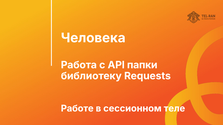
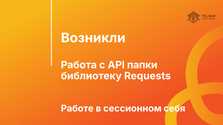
Человека: Человека -> Возникли (93, 38)
теле: теле -> себя (174, 109)
